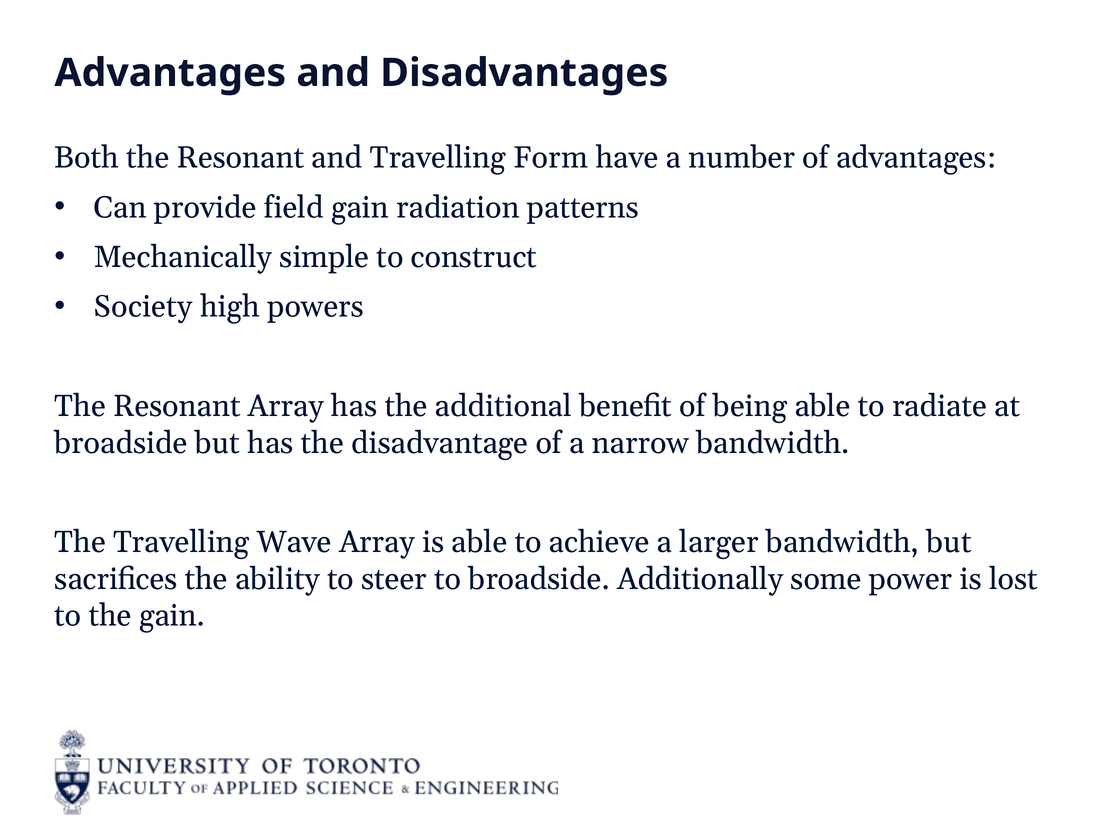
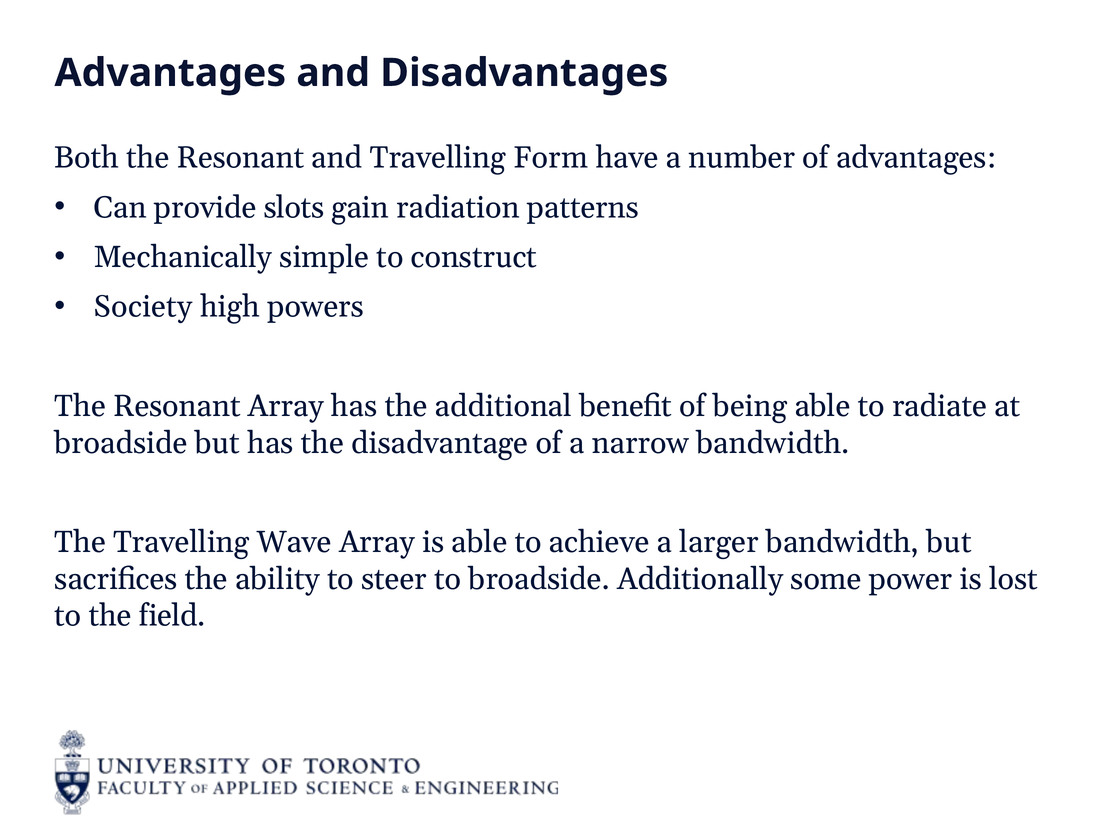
field: field -> slots (294, 207)
the gain: gain -> field (172, 616)
